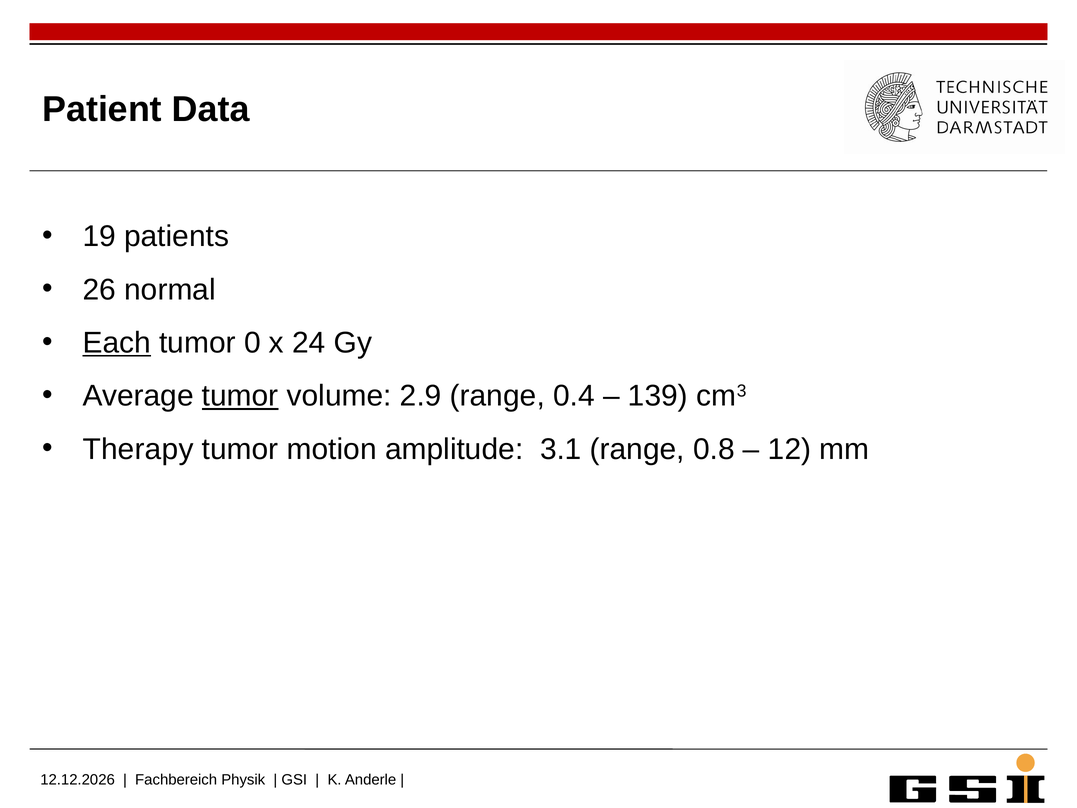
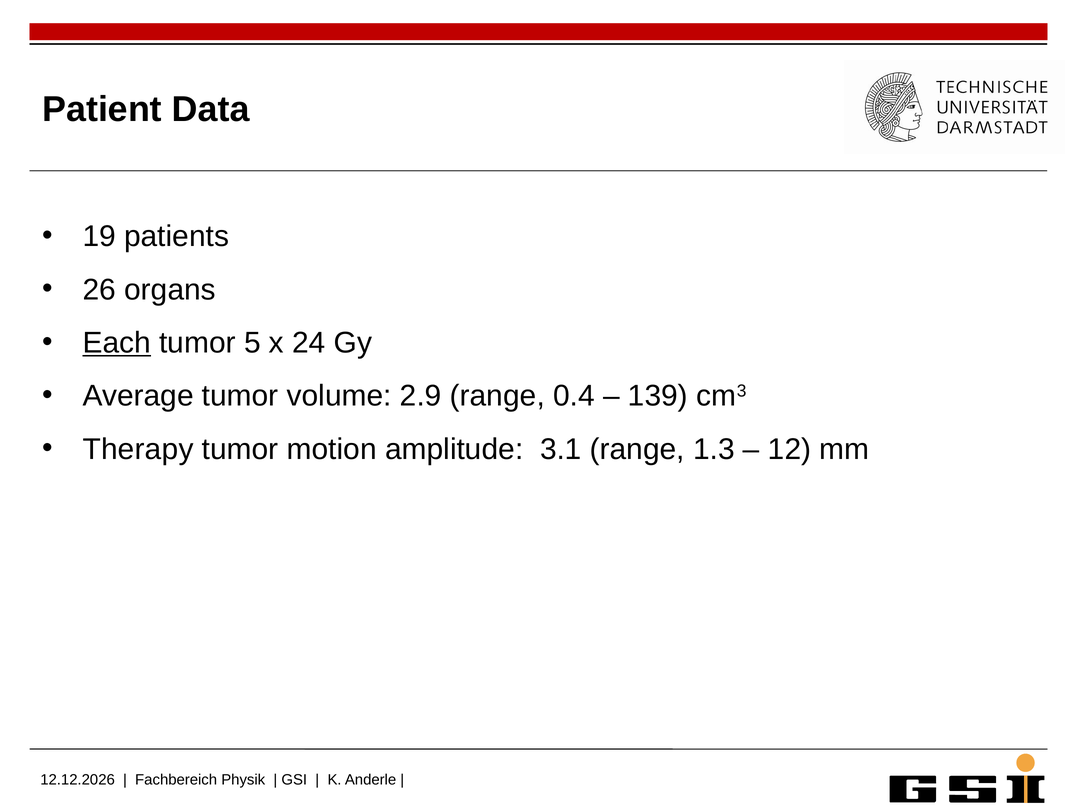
normal: normal -> organs (170, 290)
0: 0 -> 5 (252, 343)
tumor underline: present -> none (240, 396)
0.8: 0.8 -> 1.3 (714, 449)
